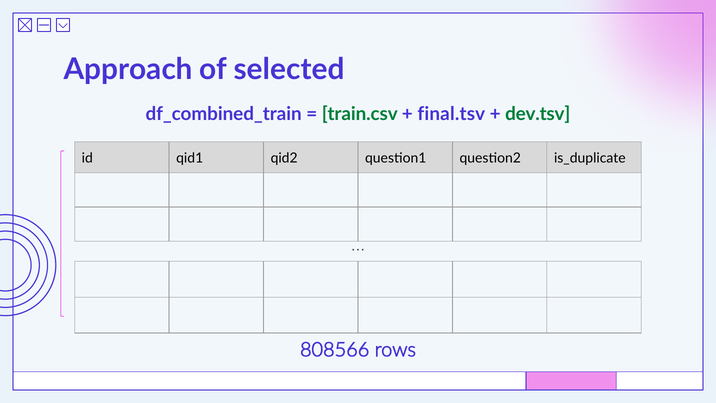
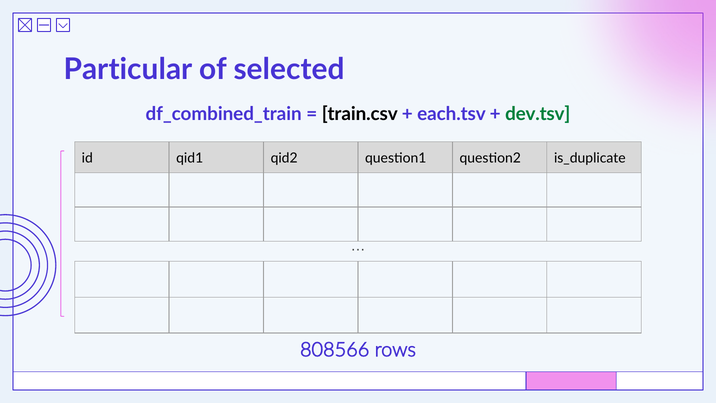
Approach: Approach -> Particular (128, 69)
train.csv colour: green -> black (360, 114)
final.tsv: final.tsv -> each.tsv (451, 114)
